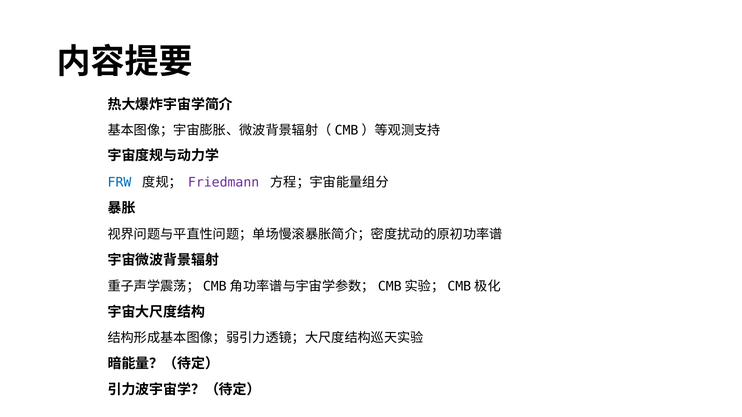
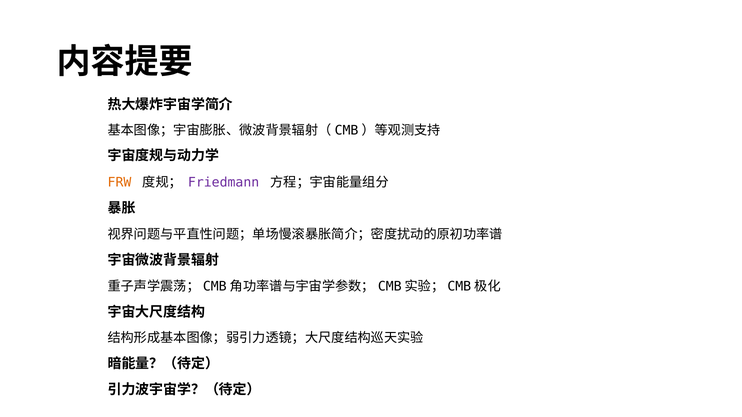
FRW colour: blue -> orange (119, 182)
